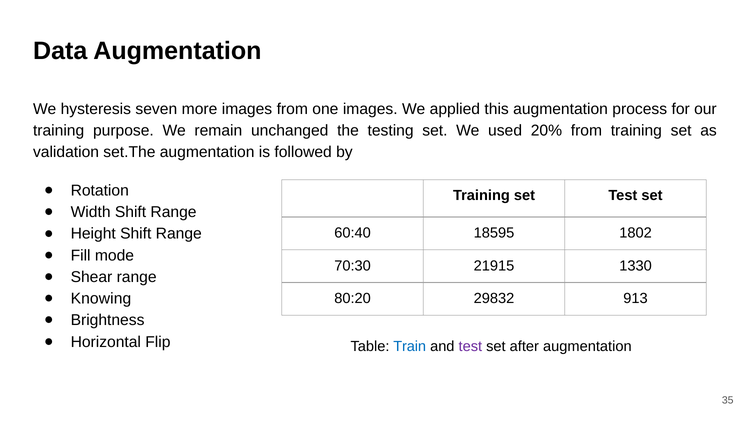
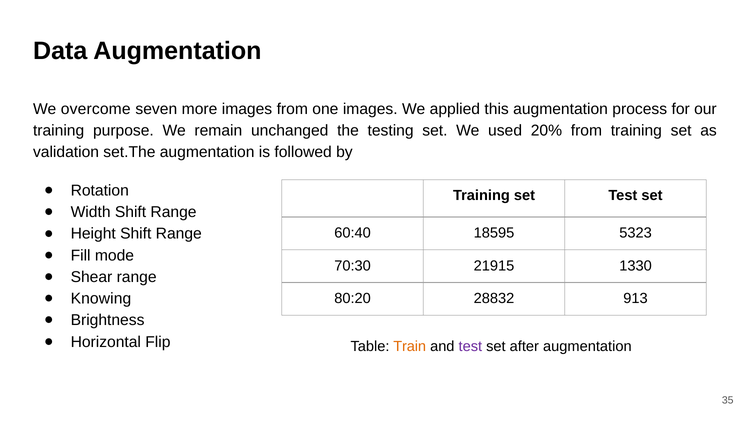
hysteresis: hysteresis -> overcome (96, 109)
1802: 1802 -> 5323 (636, 233)
29832: 29832 -> 28832 (494, 298)
Train colour: blue -> orange (410, 346)
